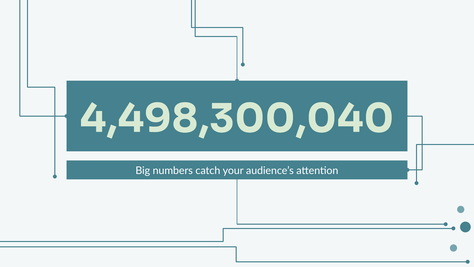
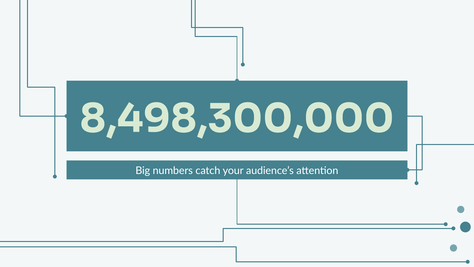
4,498,300,040: 4,498,300,040 -> 8,498,300,000 (237, 119)
